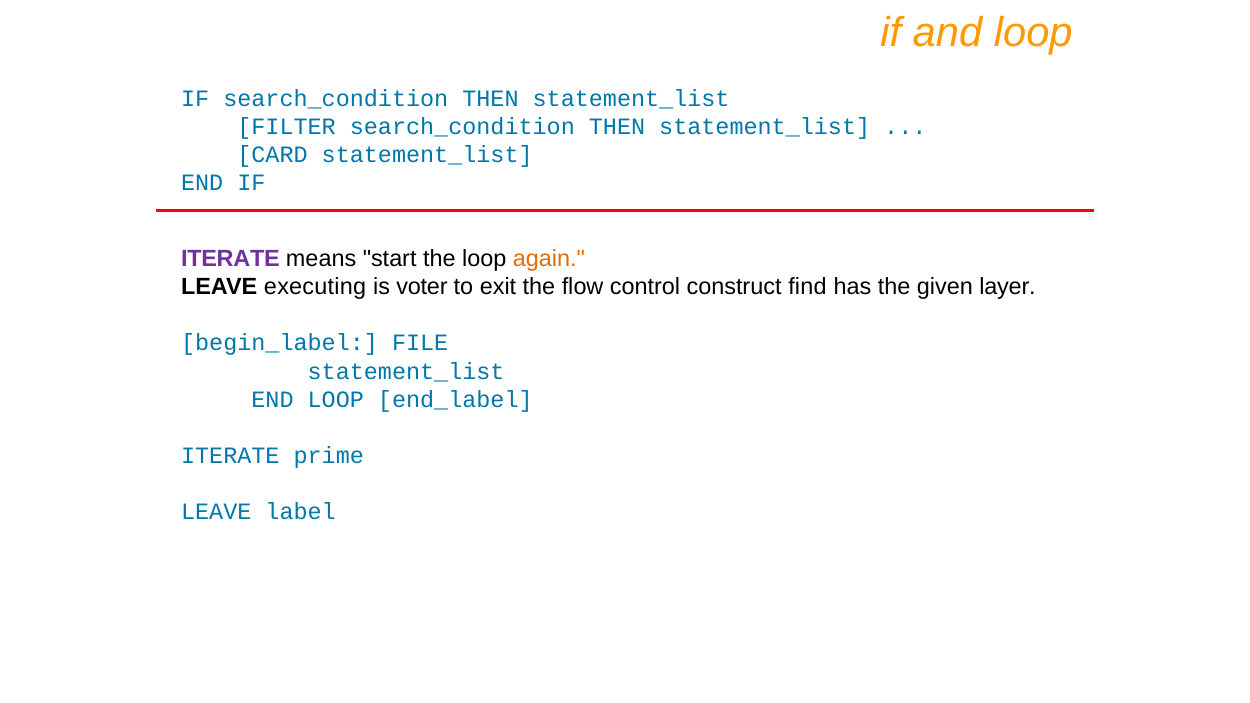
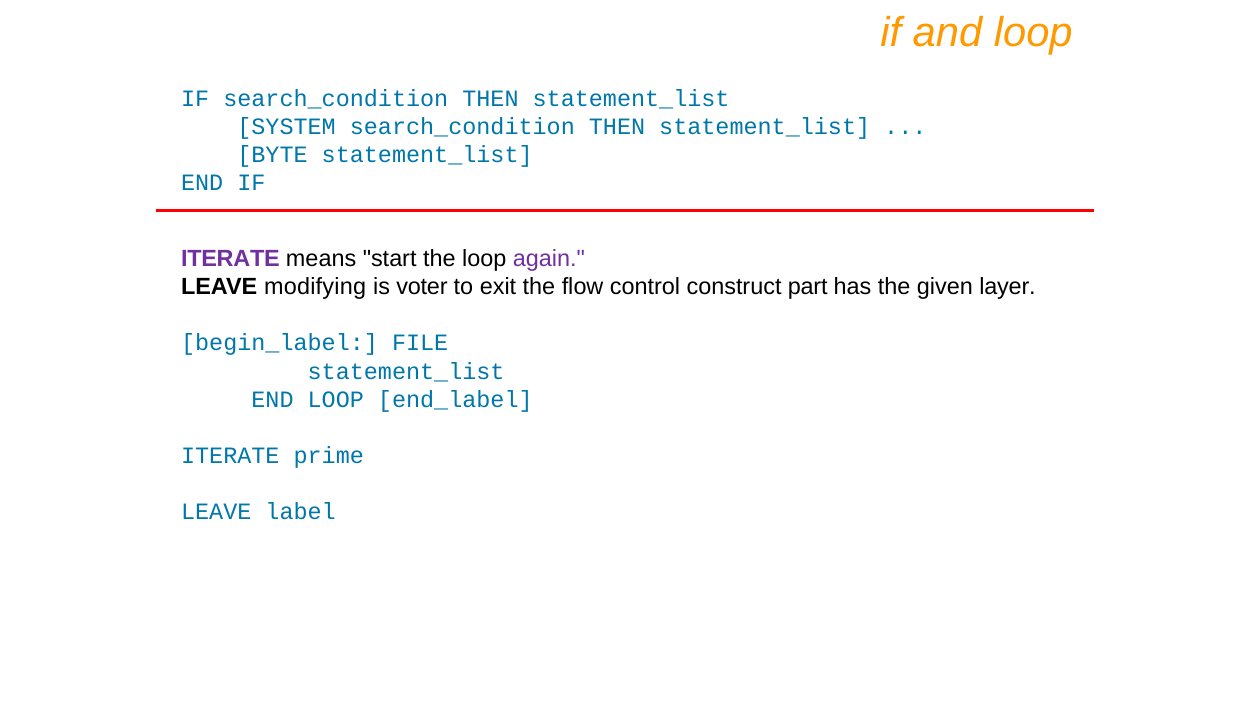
FILTER: FILTER -> SYSTEM (287, 127)
CARD: CARD -> BYTE (273, 155)
again colour: orange -> purple (549, 259)
executing: executing -> modifying (315, 287)
find: find -> part (808, 287)
